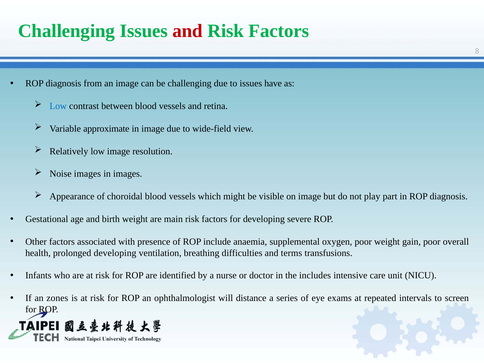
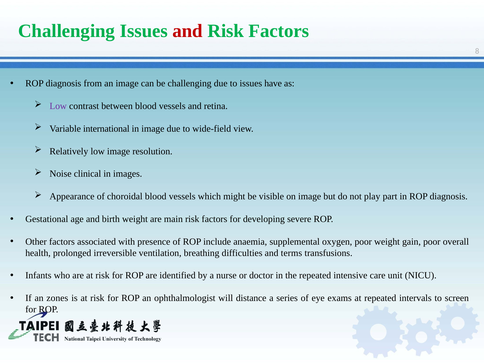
Low colour: blue -> purple (58, 106)
approximate: approximate -> international (106, 129)
Noise images: images -> clinical (88, 174)
prolonged developing: developing -> irreversible (115, 253)
the includes: includes -> repeated (315, 276)
